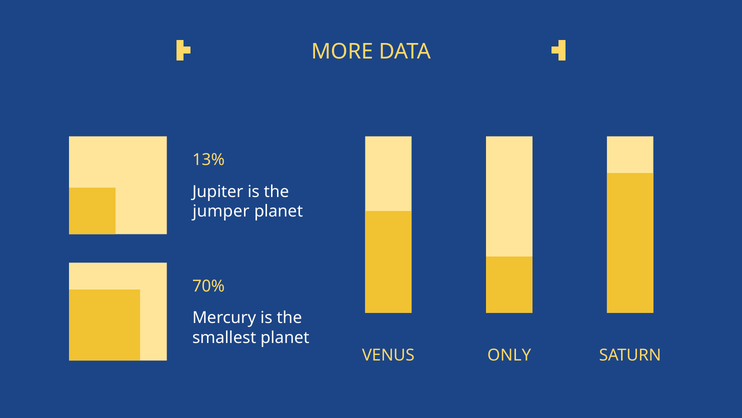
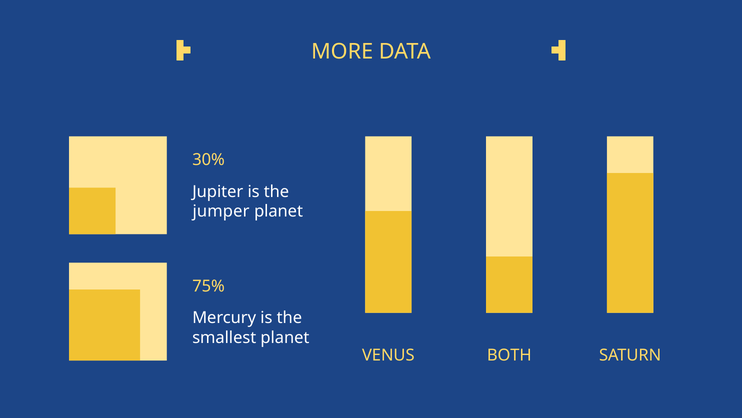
13%: 13% -> 30% (209, 160)
70%: 70% -> 75% (209, 286)
ONLY: ONLY -> BOTH (509, 355)
